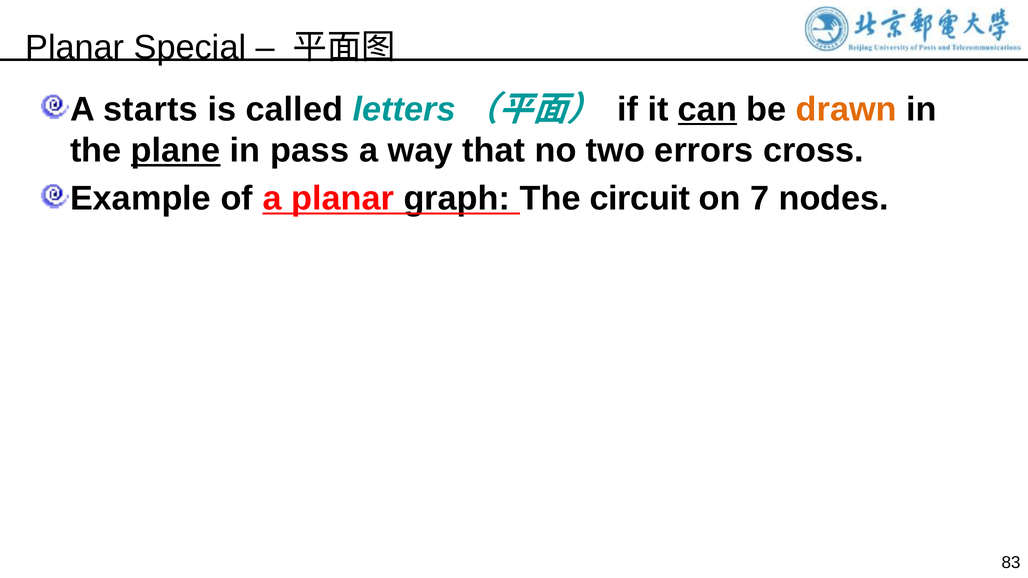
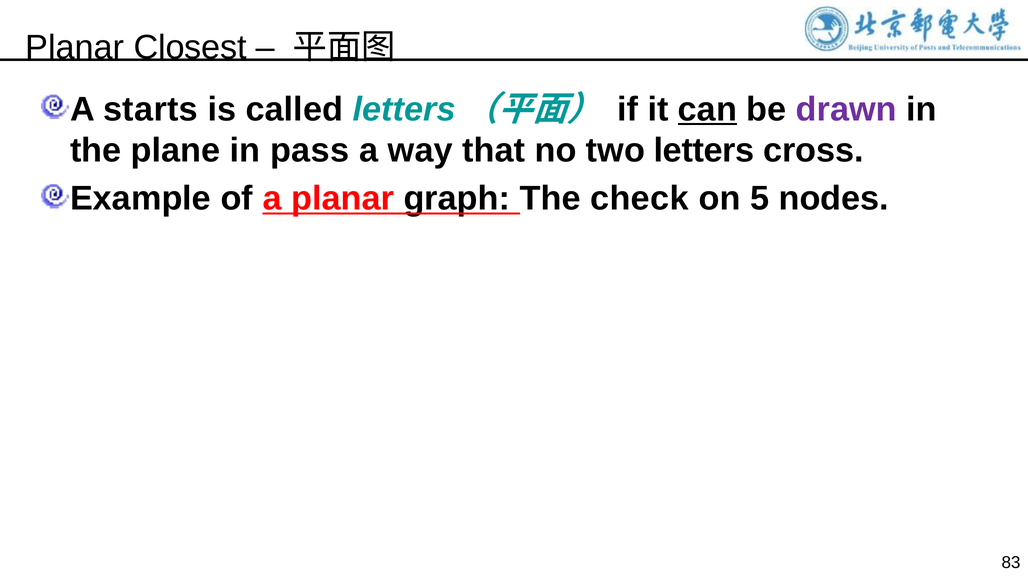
Special: Special -> Closest (190, 47)
drawn colour: orange -> purple (846, 109)
plane underline: present -> none (176, 151)
two errors: errors -> letters (704, 151)
circuit: circuit -> check (640, 199)
7: 7 -> 5 (760, 199)
